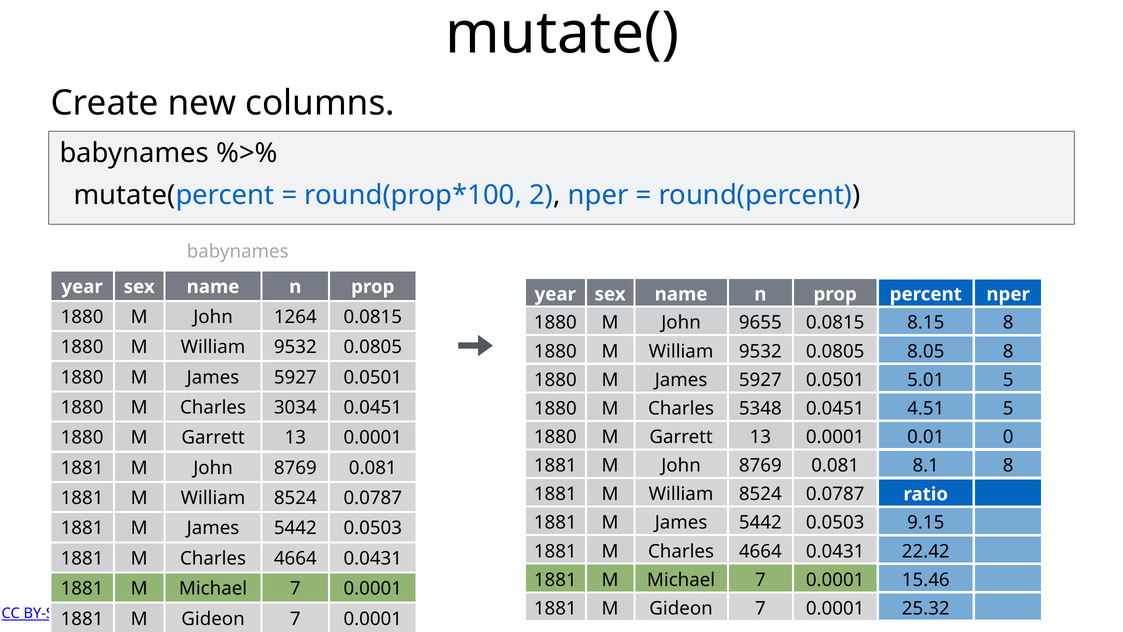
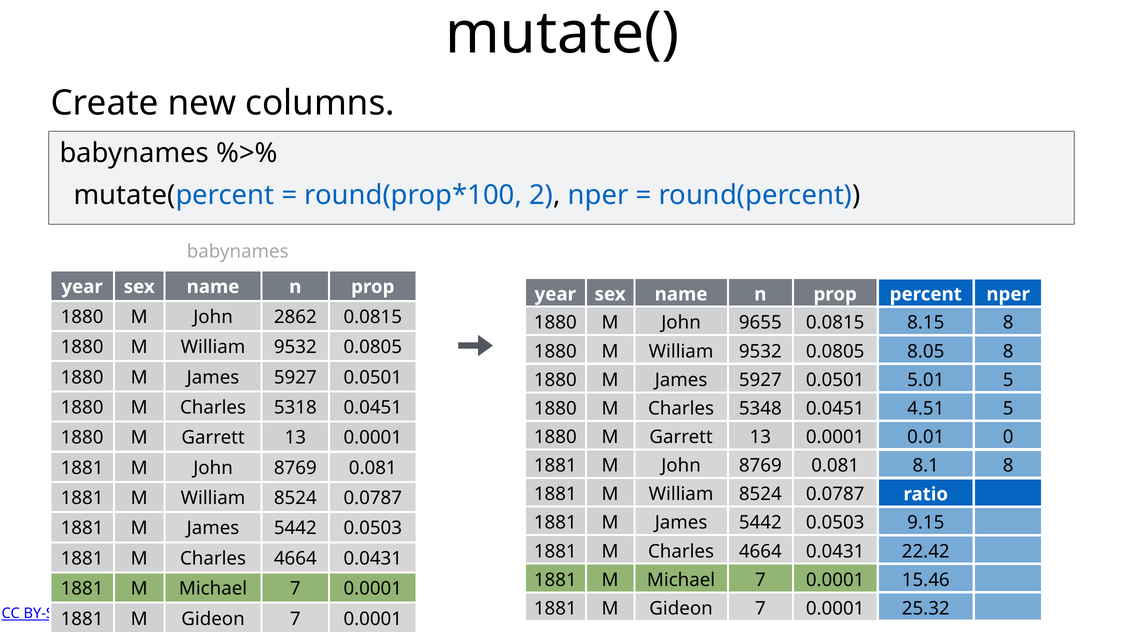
1264: 1264 -> 2862 (295, 317)
3034: 3034 -> 5318 (295, 407)
